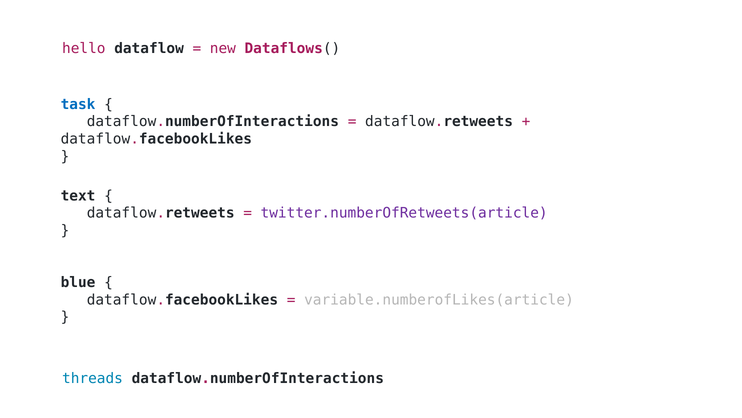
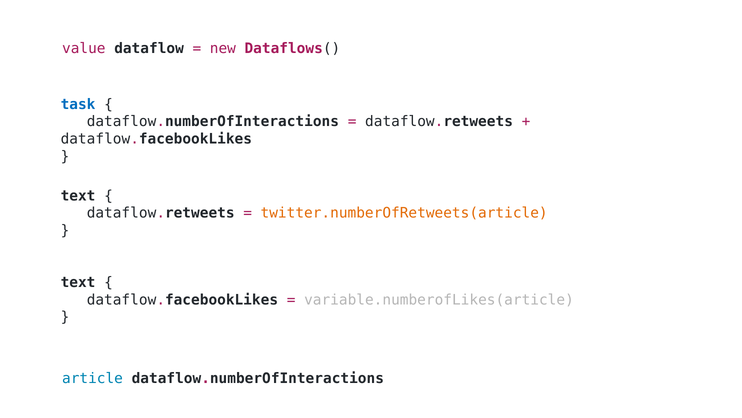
hello: hello -> value (84, 49)
twitter.numberOfRetweets(article colour: purple -> orange (404, 213)
blue: blue -> text (78, 282)
threads: threads -> article (93, 378)
